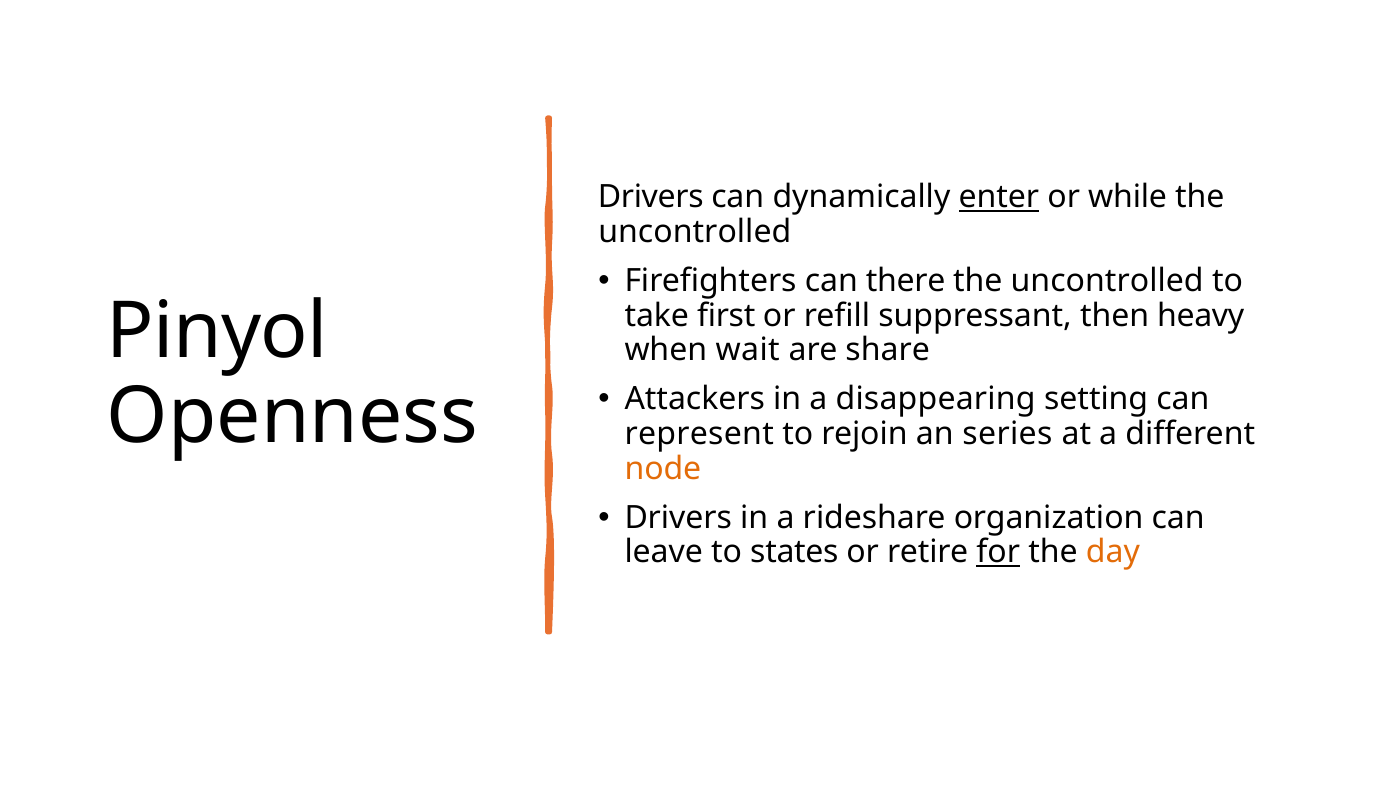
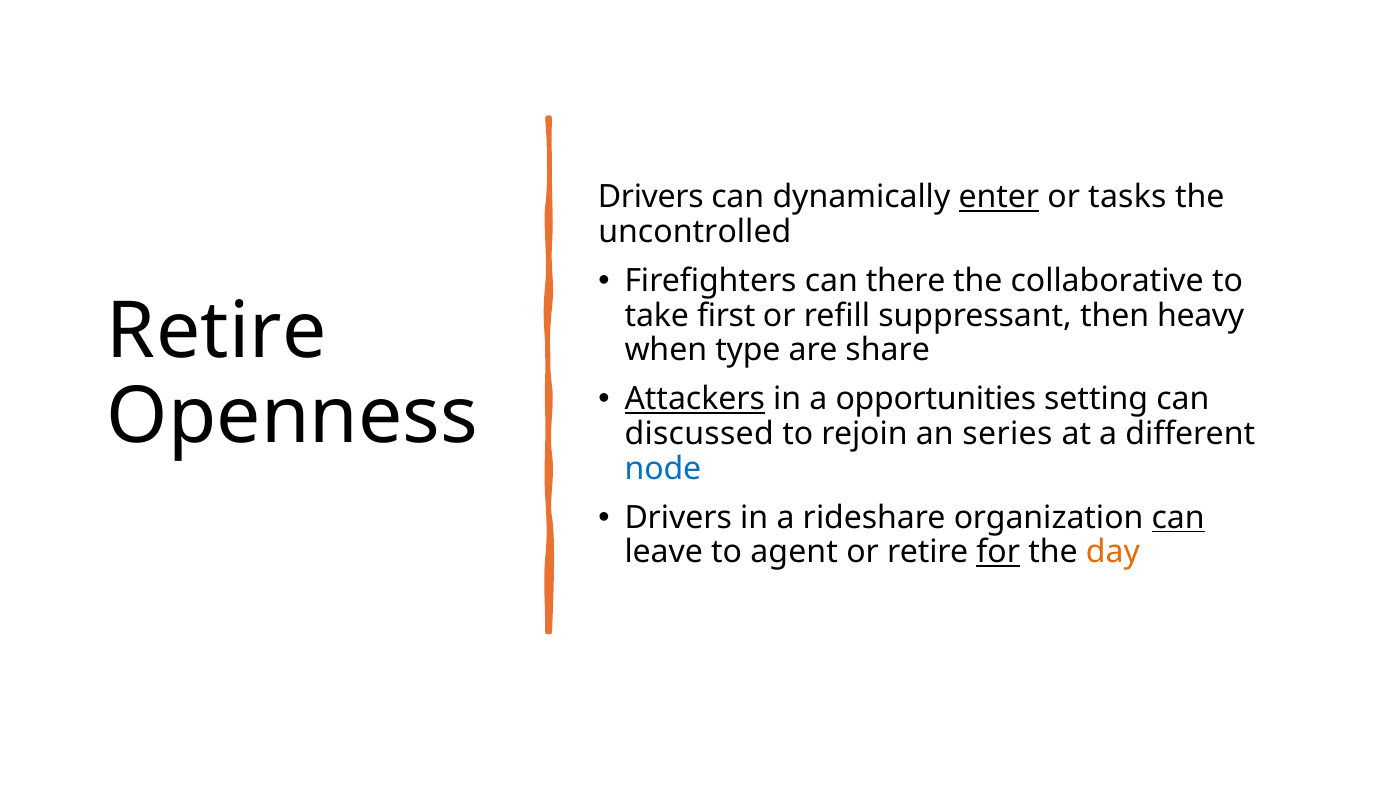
while: while -> tasks (1127, 197)
uncontrolled: uncontrolled -> collaborative (1107, 281)
Pinyol: Pinyol -> Retire (217, 331)
wait: wait -> type (748, 350)
Attackers underline: none -> present (695, 399)
disappearing: disappearing -> opportunities (936, 399)
represent: represent -> discussed (699, 434)
node colour: orange -> blue (663, 468)
can underline: none -> present (1178, 517)
states: states -> agent (794, 552)
